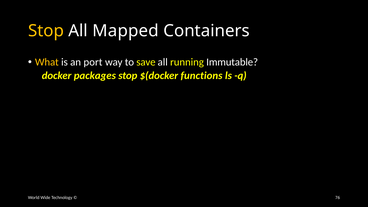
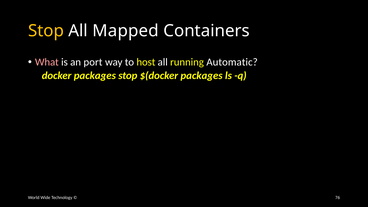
What colour: yellow -> pink (47, 62)
save: save -> host (146, 62)
Immutable: Immutable -> Automatic (232, 62)
$(docker functions: functions -> packages (202, 76)
